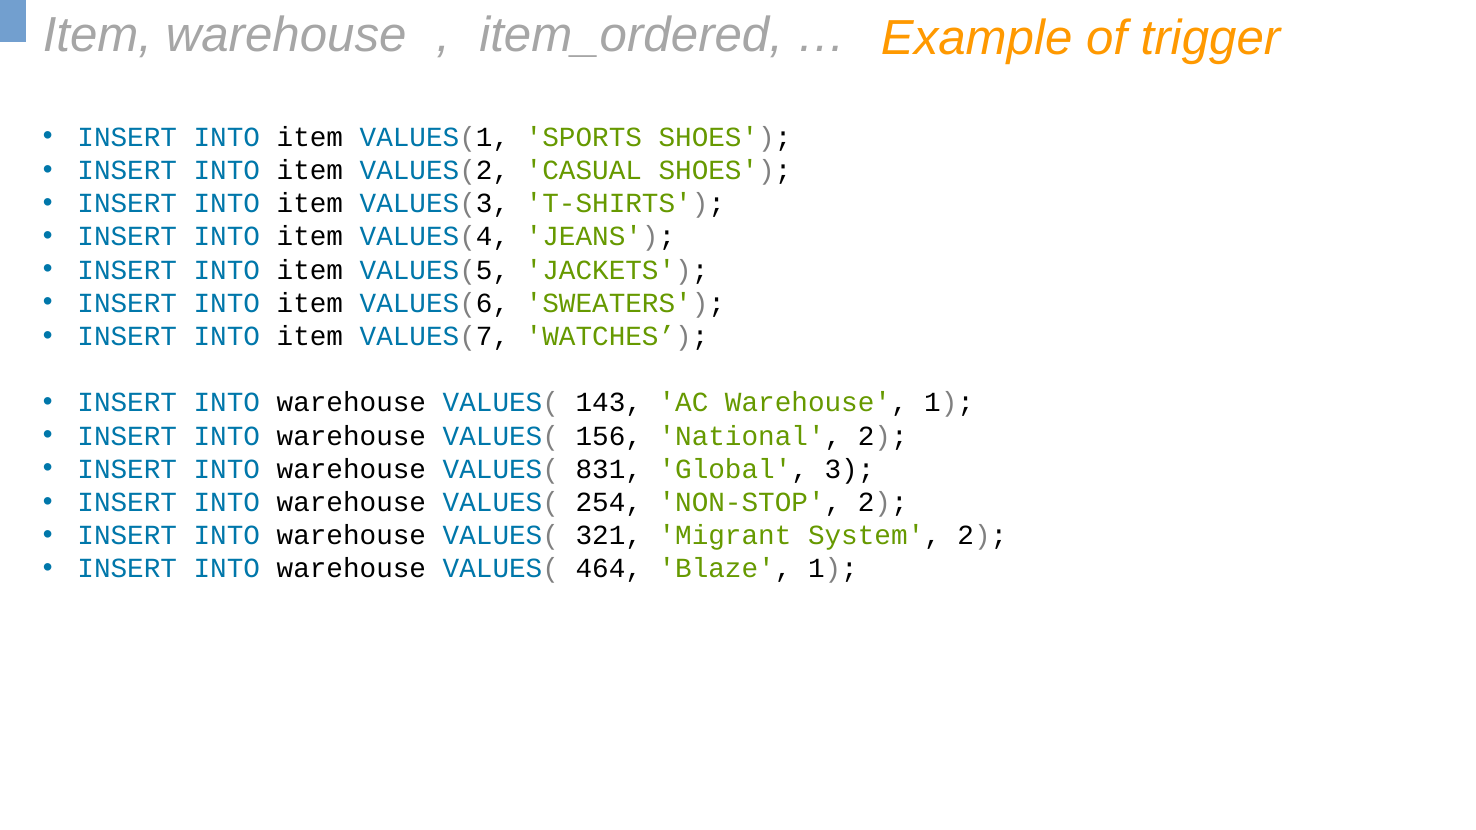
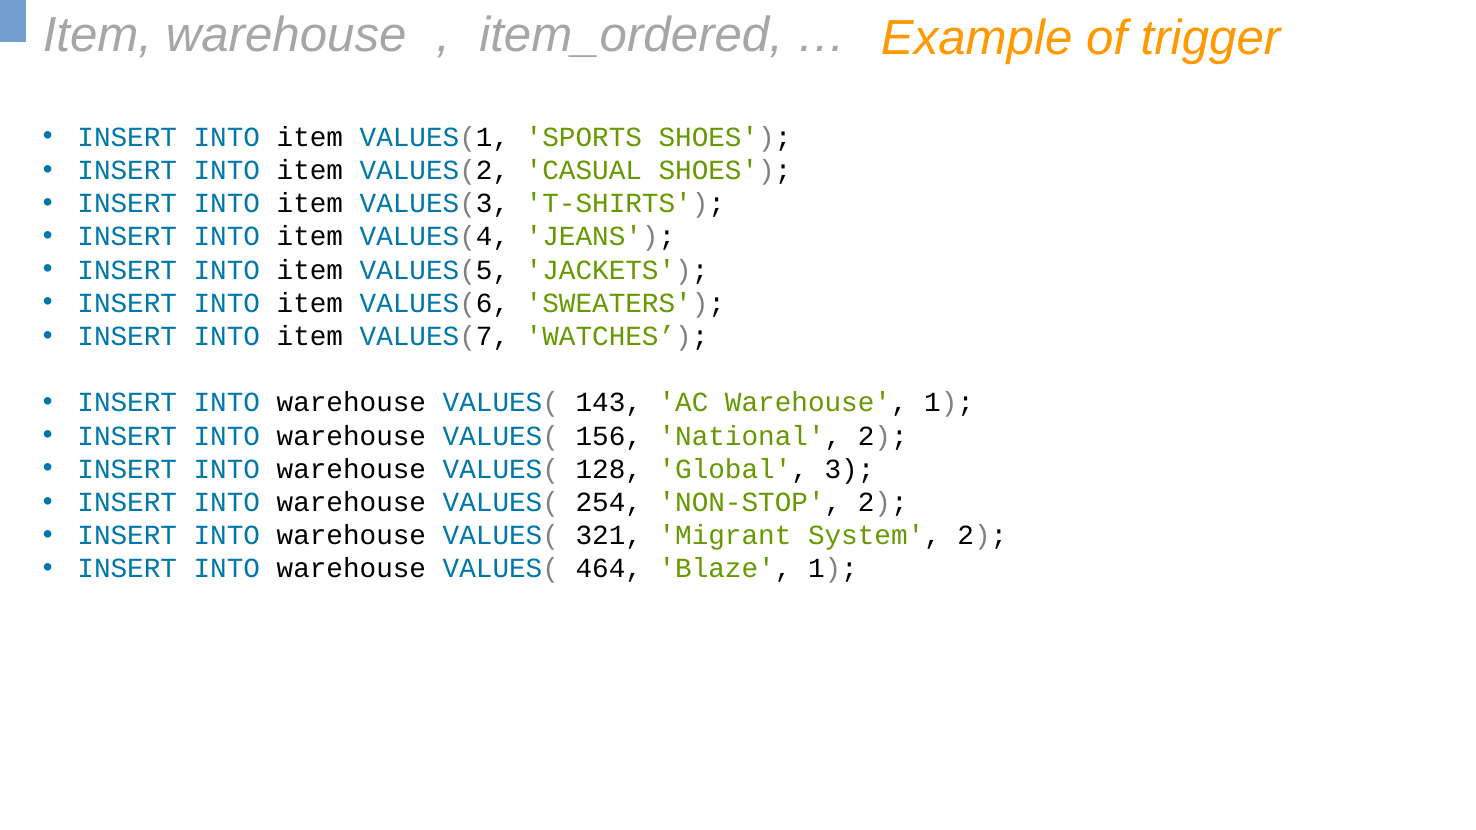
831: 831 -> 128 (609, 469)
